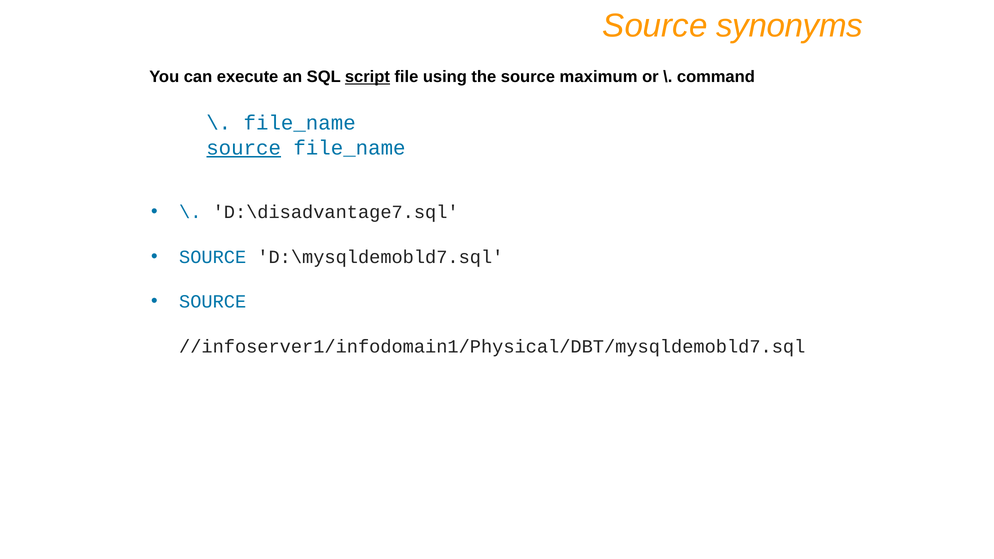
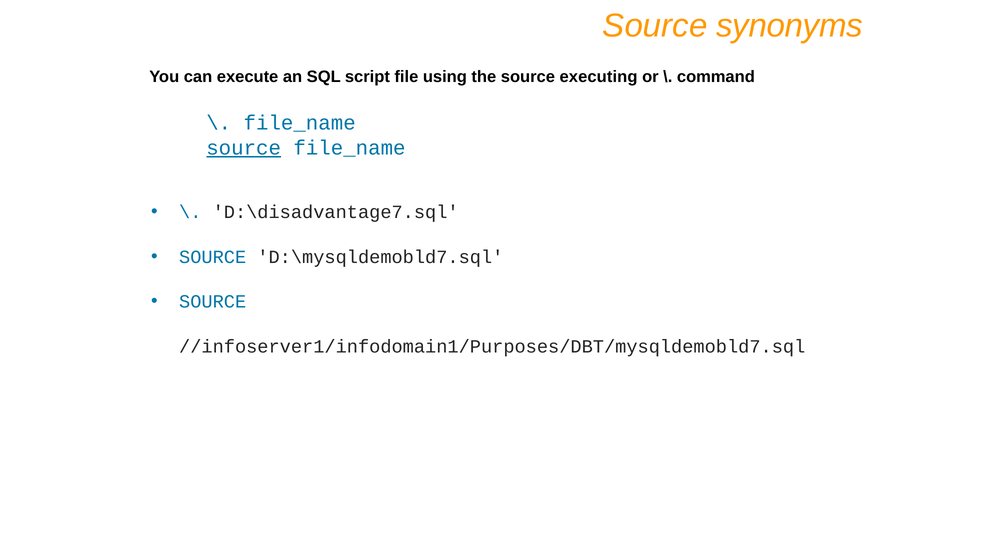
script underline: present -> none (367, 77)
maximum: maximum -> executing (599, 77)
//infoserver1/infodomain1/Physical/DBT/mysqldemobld7.sql: //infoserver1/infodomain1/Physical/DBT/mysqldemobld7.sql -> //infoserver1/infodomain1/Purposes/DBT/mysqldemobld7.sql (492, 346)
